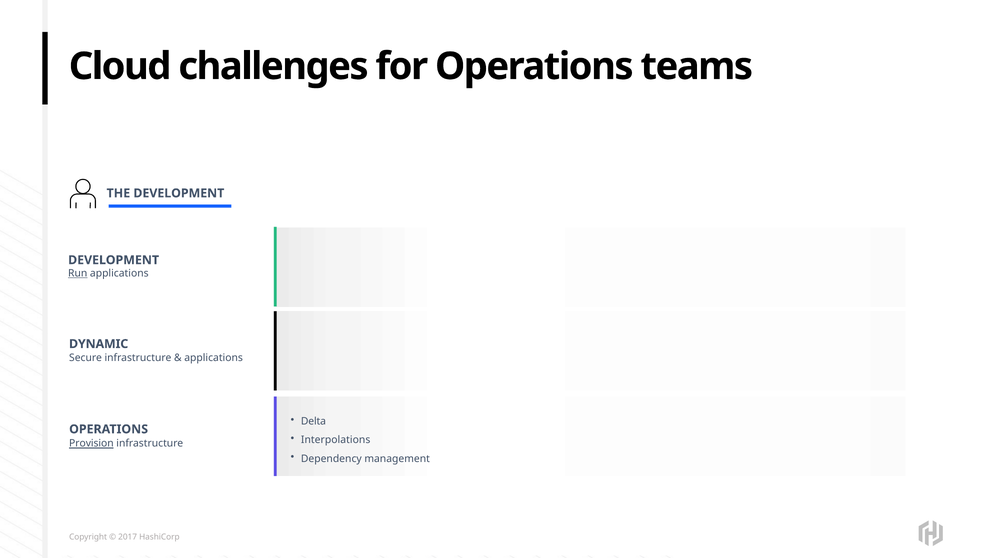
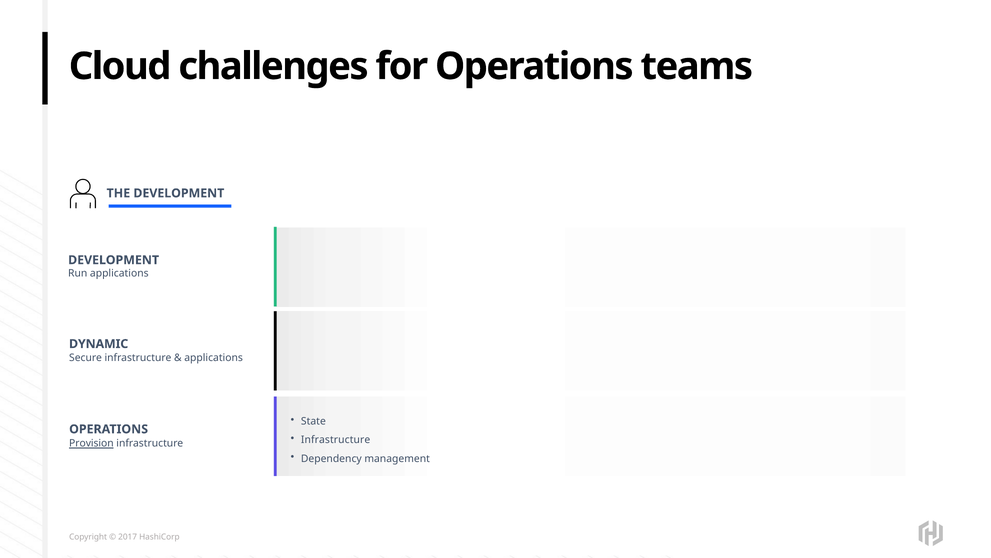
Run underline: present -> none (78, 273)
Delta: Delta -> State (313, 421)
Interpolations: Interpolations -> Infrastructure (336, 440)
